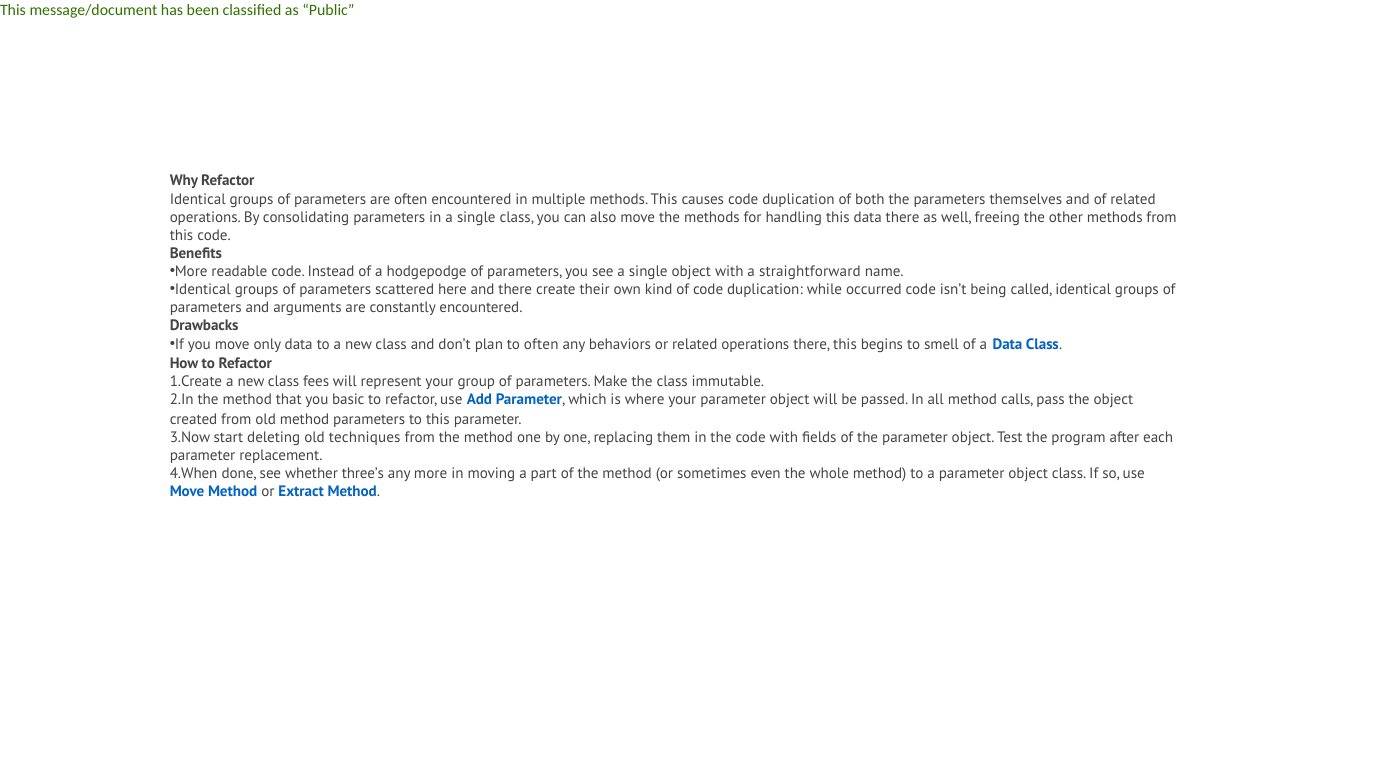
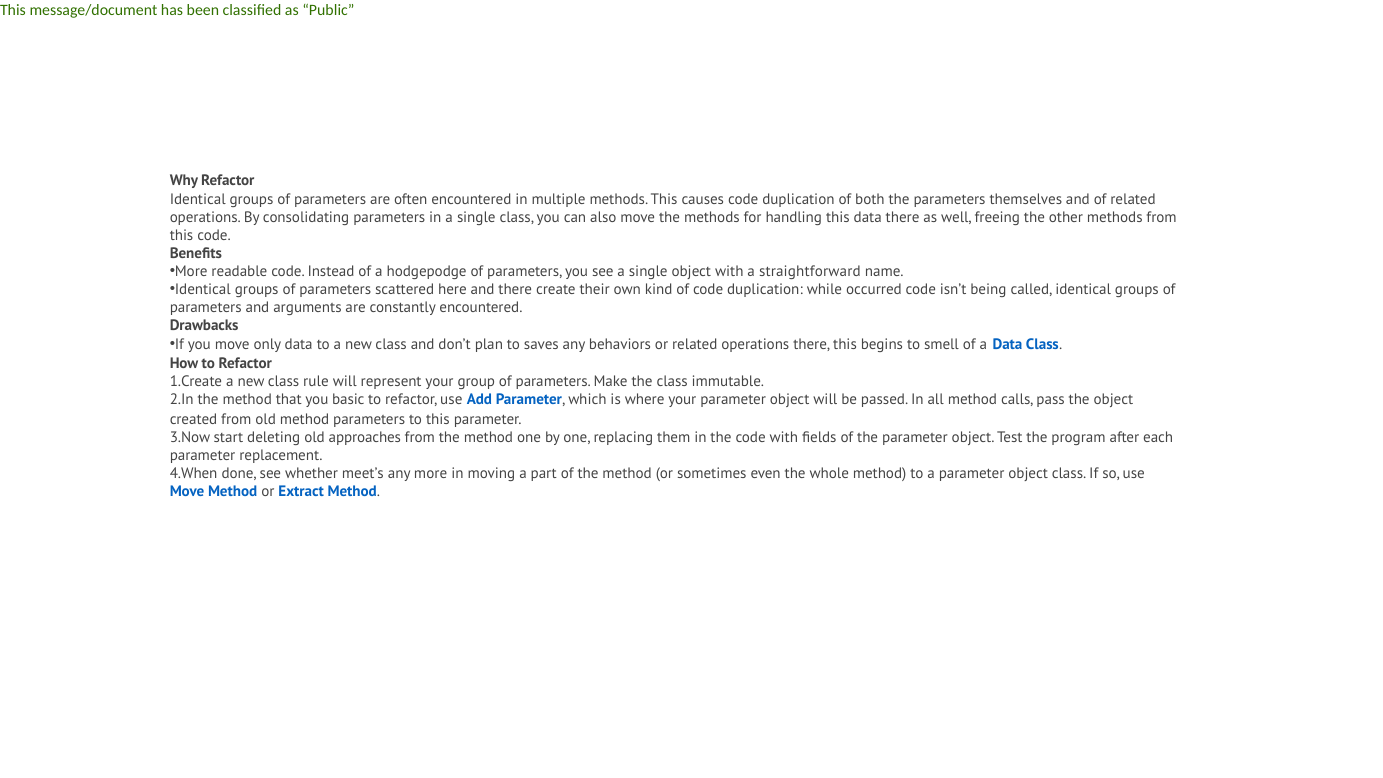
to often: often -> saves (541, 344)
fees: fees -> rule (316, 382)
techniques: techniques -> approaches (365, 438)
three’s: three’s -> meet’s (363, 474)
